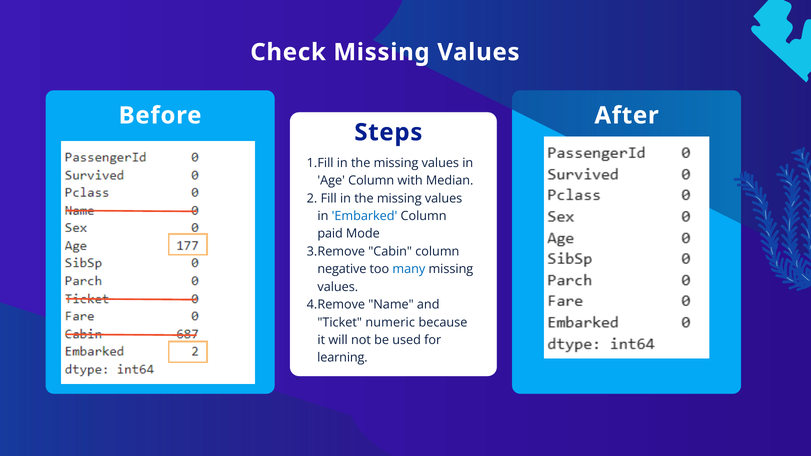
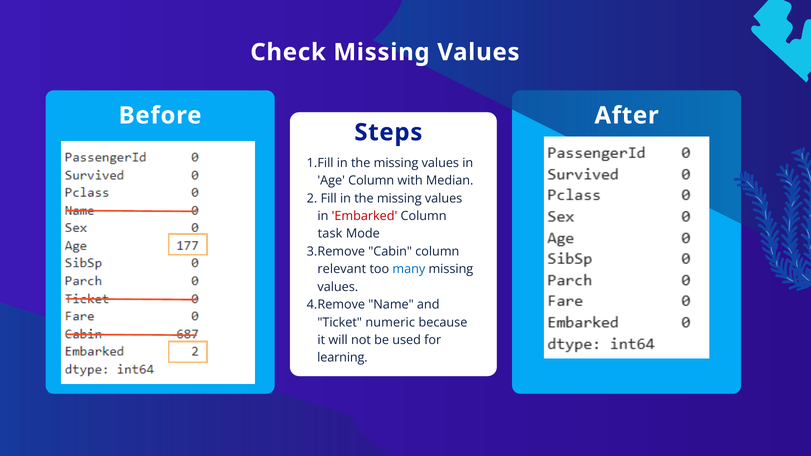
Embarked colour: blue -> red (364, 216)
paid: paid -> task (330, 234)
negative: negative -> relevant (342, 269)
